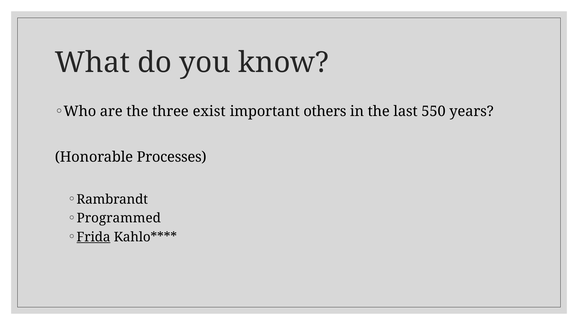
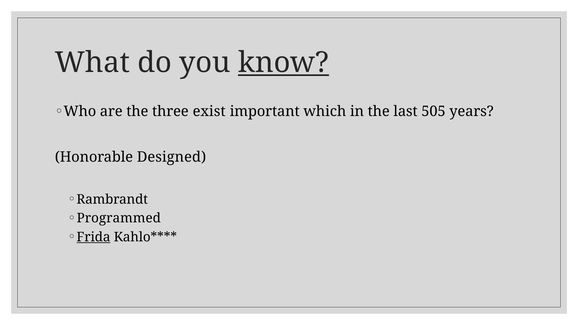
know underline: none -> present (284, 63)
others: others -> which (325, 112)
550: 550 -> 505 (434, 112)
Processes: Processes -> Designed (171, 157)
